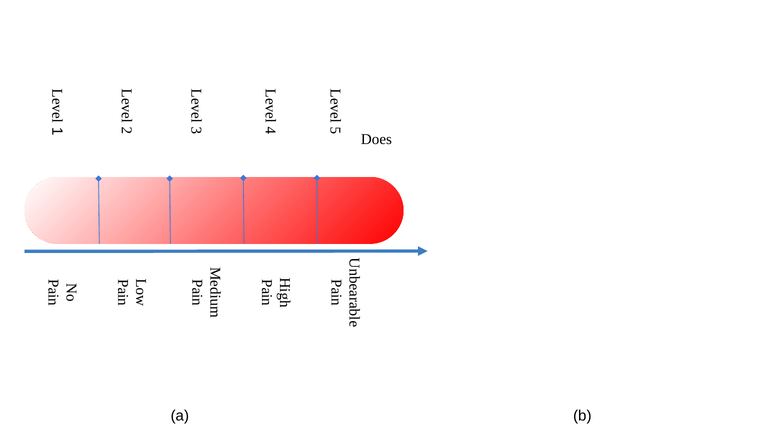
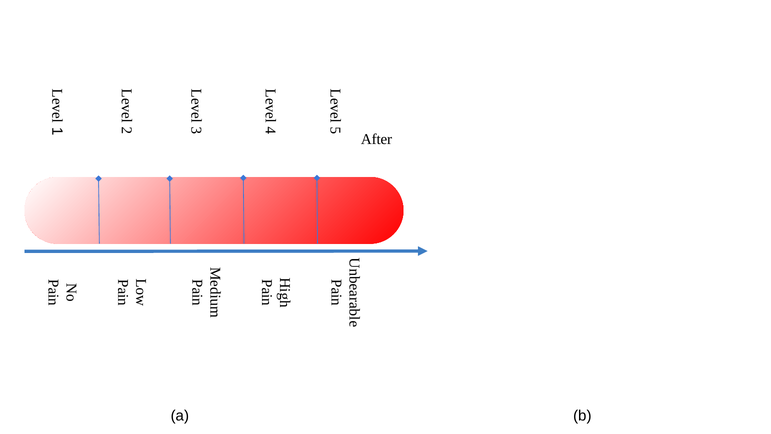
Does: Does -> After (377, 139)
